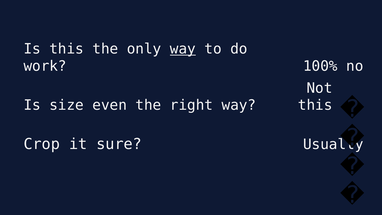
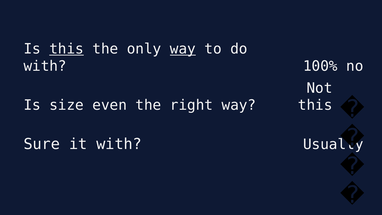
this underline: none -> present (67, 49)
work: work -> with (45, 66)
Crop: Crop -> Sure (42, 144)
it sure: sure -> with (119, 144)
